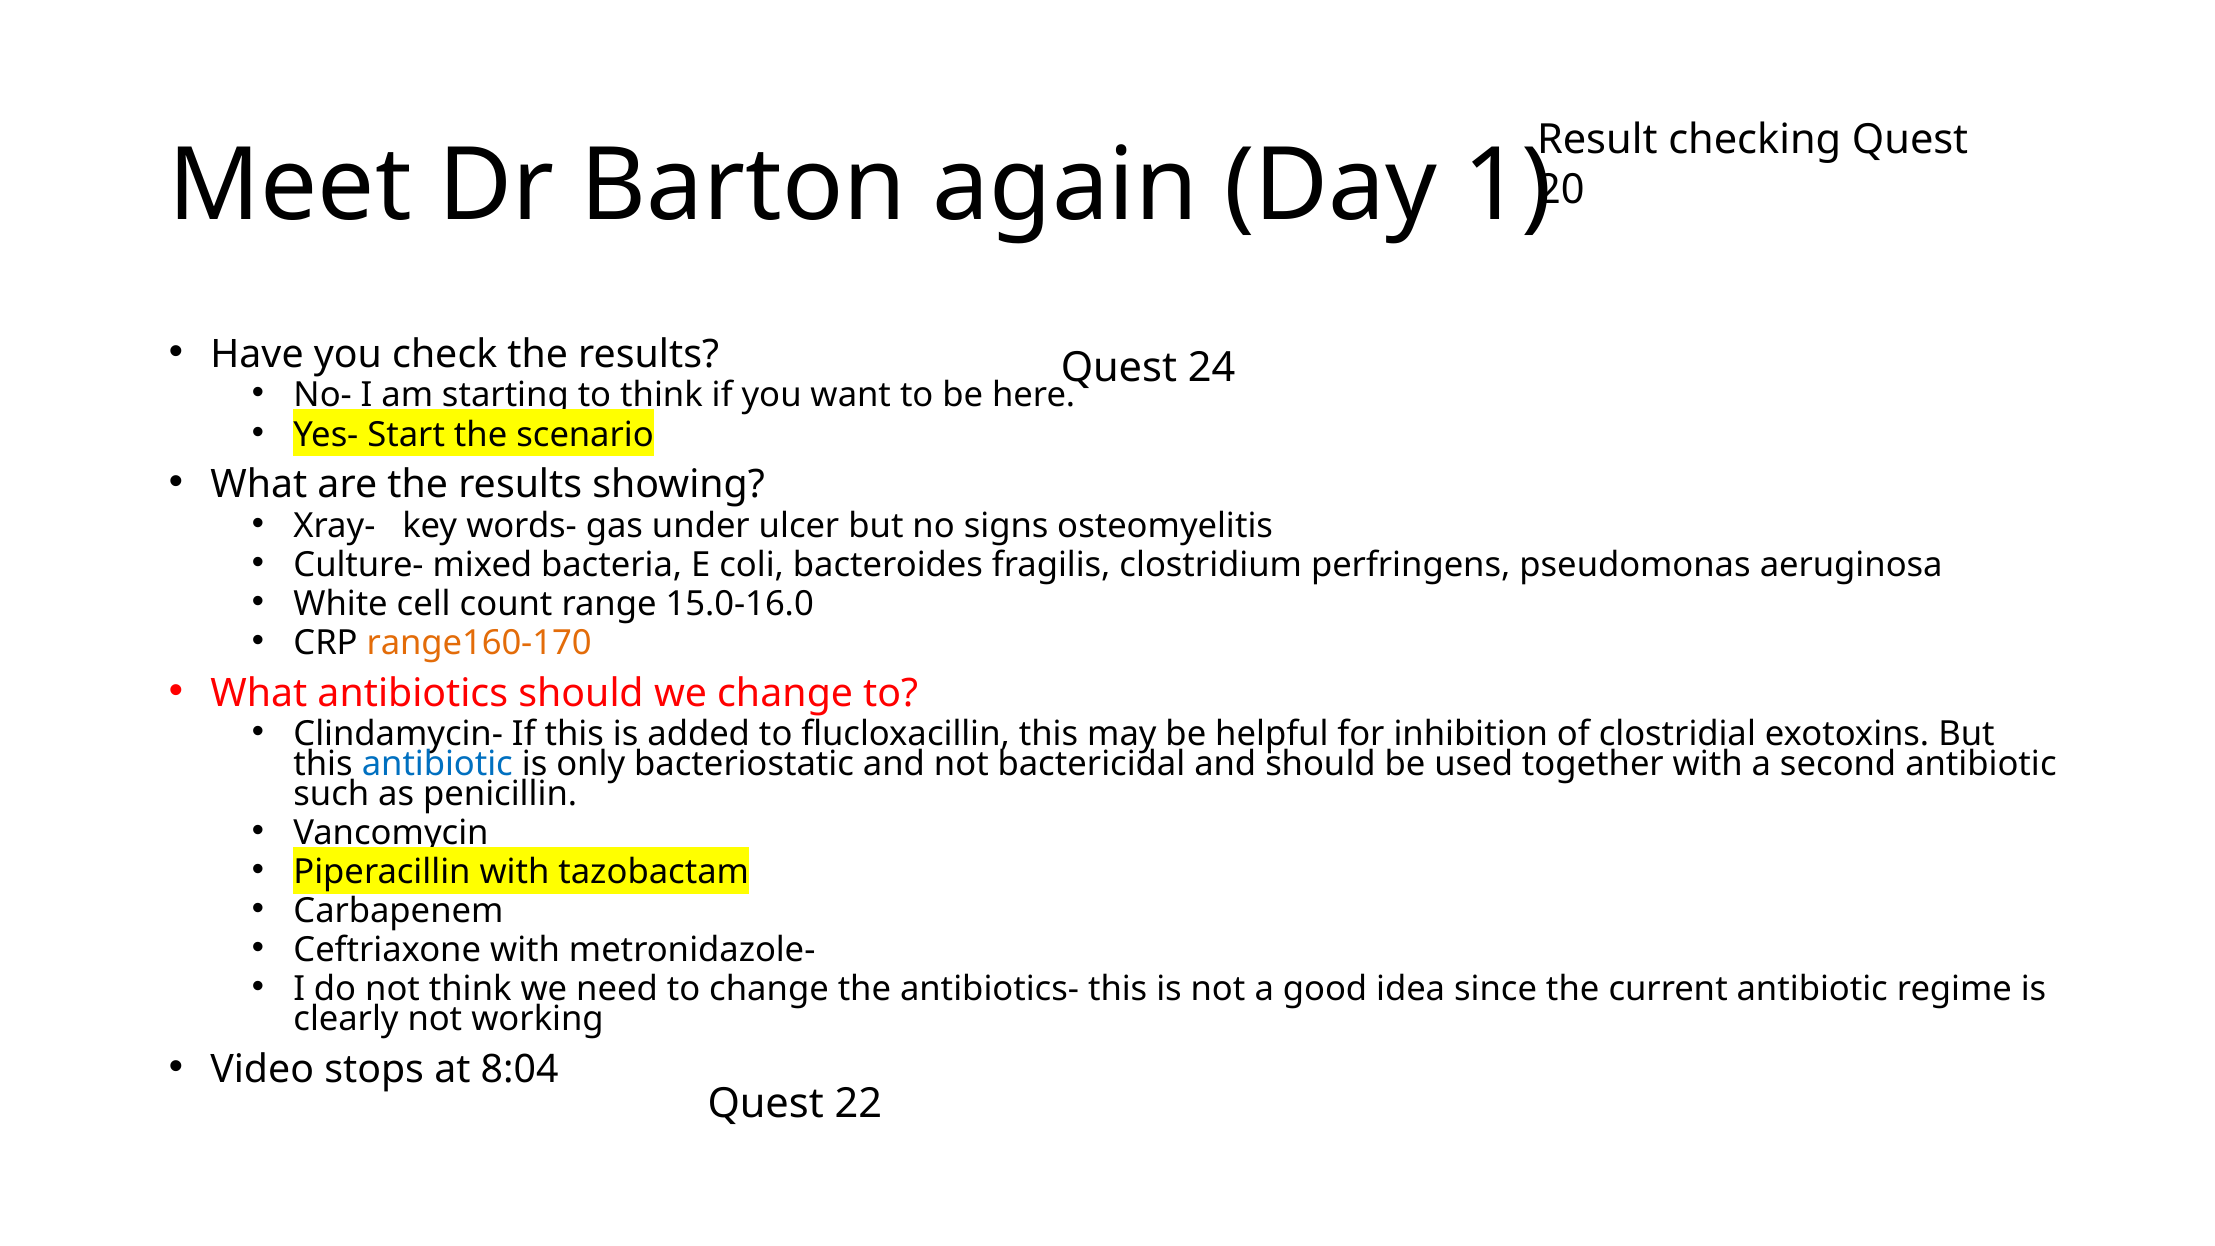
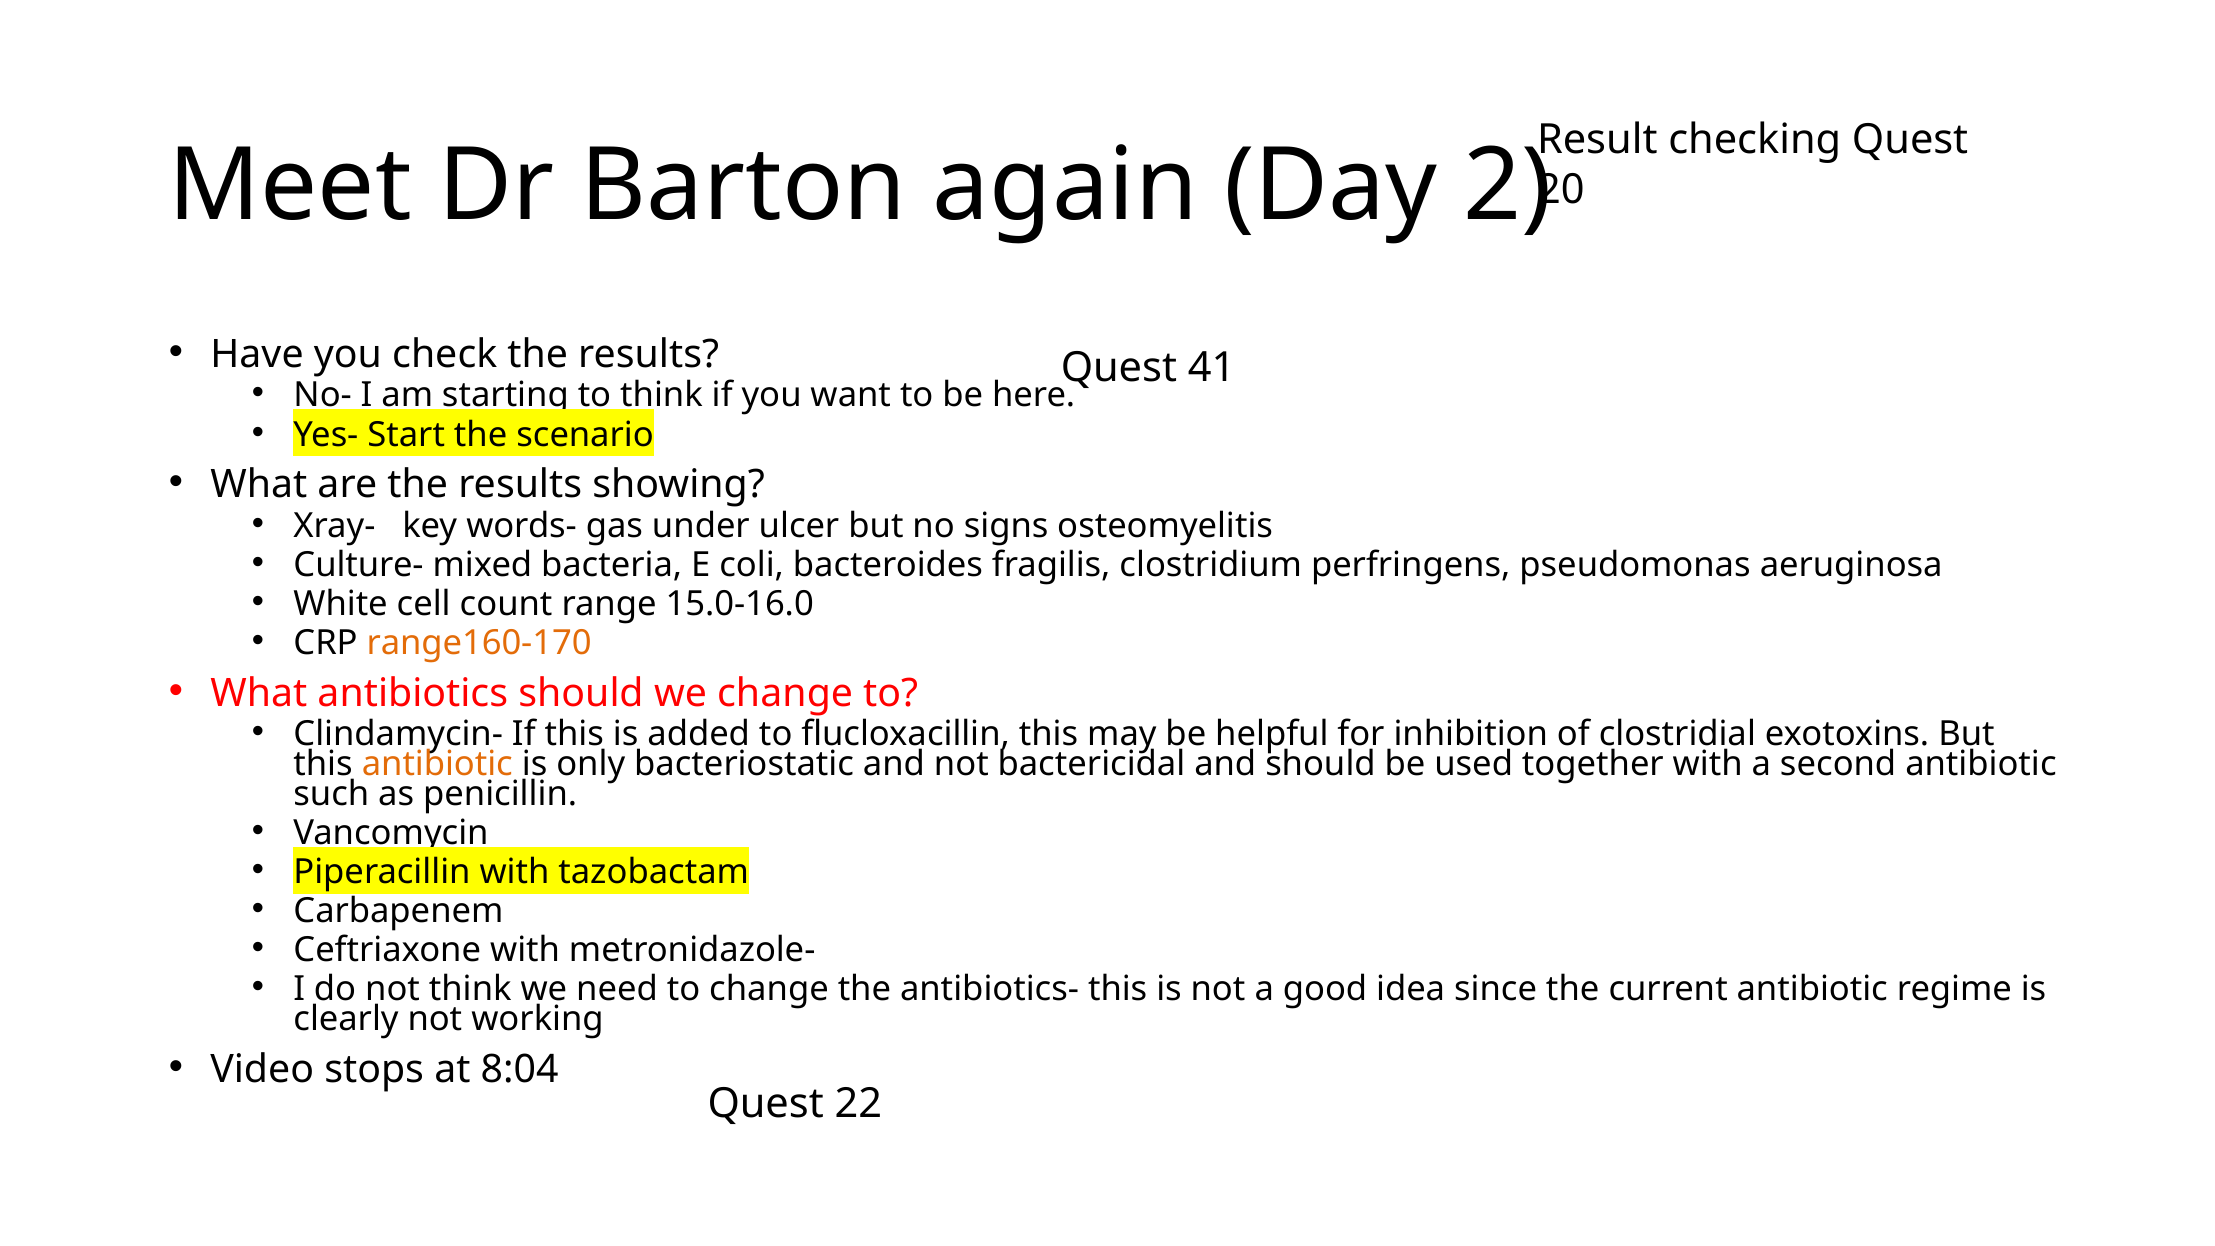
1: 1 -> 2 (1508, 186)
24: 24 -> 41 (1212, 368)
antibiotic colour: blue -> orange (437, 764)
